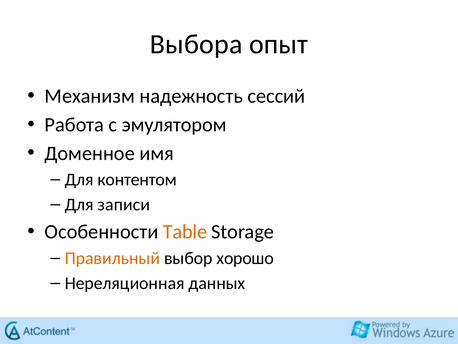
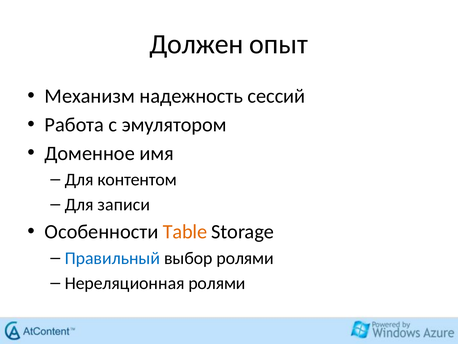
Выбора: Выбора -> Должен (196, 44)
Правильный colour: orange -> blue (112, 258)
выбор хорошо: хорошо -> ролями (245, 258)
Нереляционная данных: данных -> ролями (217, 283)
